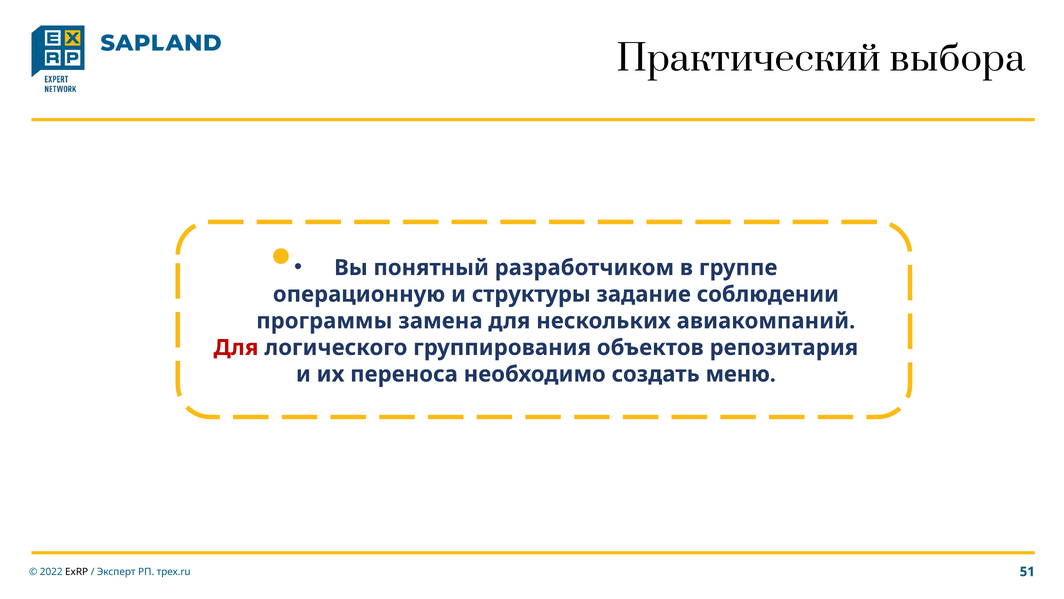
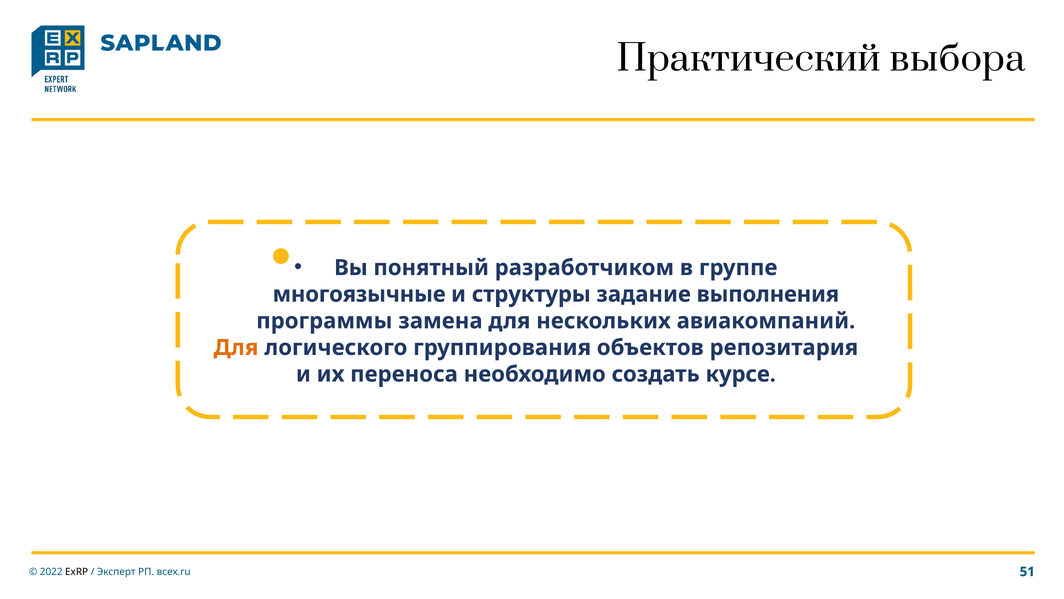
операционную: операционную -> многоязычные (359, 294)
соблюдении: соблюдении -> выполнения (768, 294)
Для colour: red -> orange (236, 347)
меню: меню -> курсе (741, 374)
трех.ru: трех.ru -> всех.ru (174, 571)
